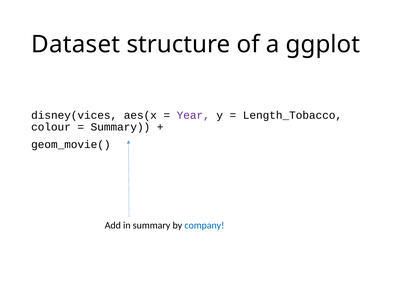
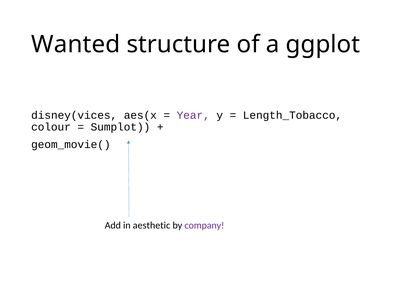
Dataset: Dataset -> Wanted (76, 44)
Summary: Summary -> Sumplot (120, 127)
in summary: summary -> aesthetic (152, 225)
company colour: blue -> purple (204, 225)
